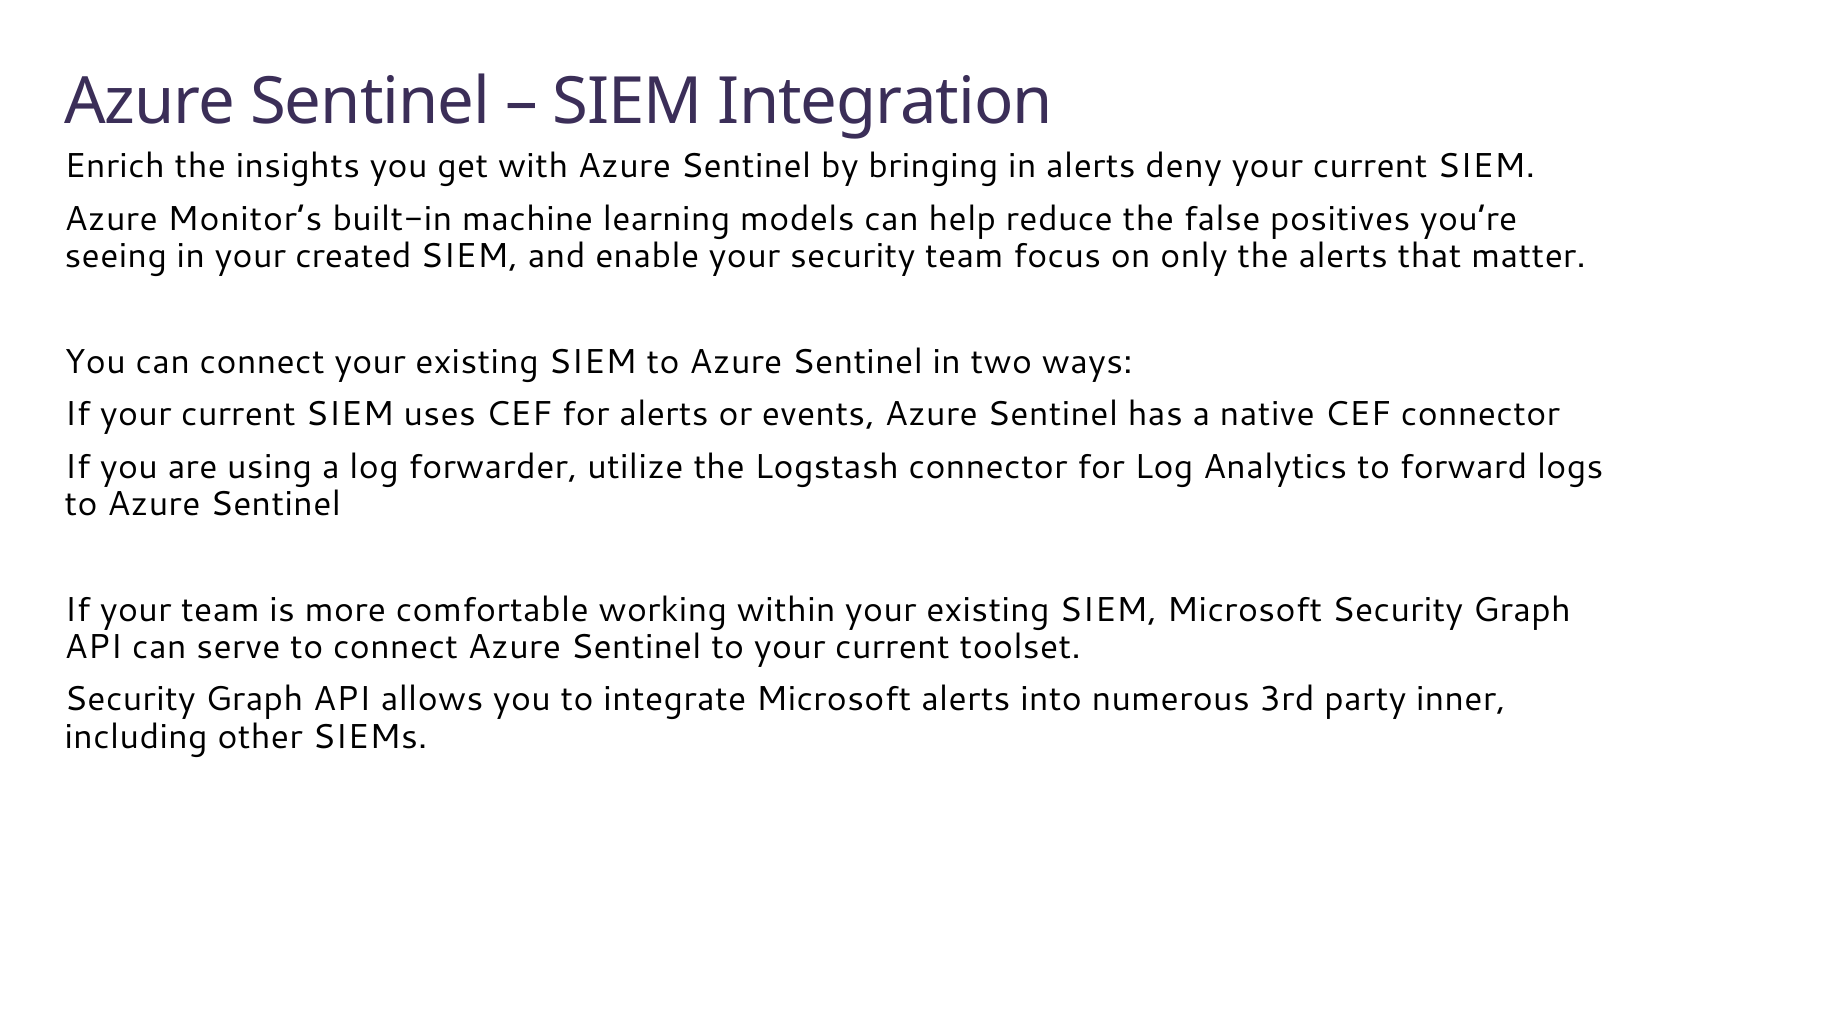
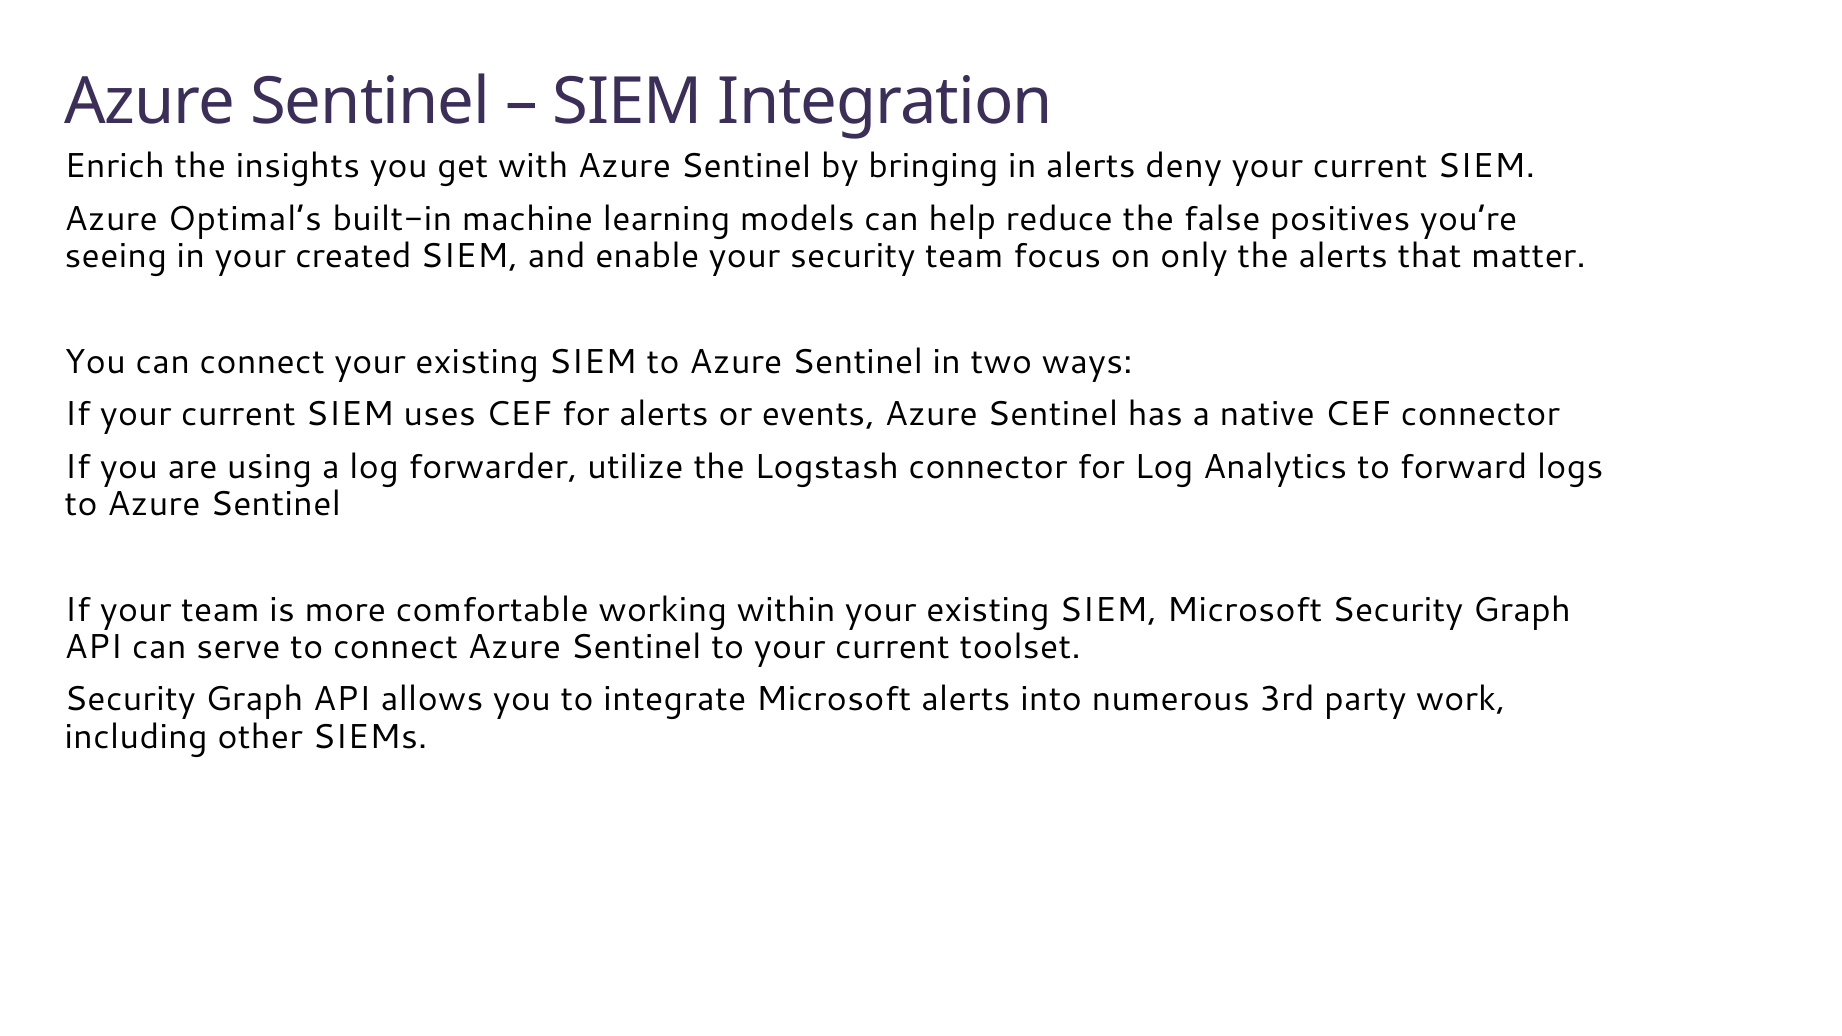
Monitor’s: Monitor’s -> Optimal’s (245, 219)
inner: inner -> work (1461, 700)
